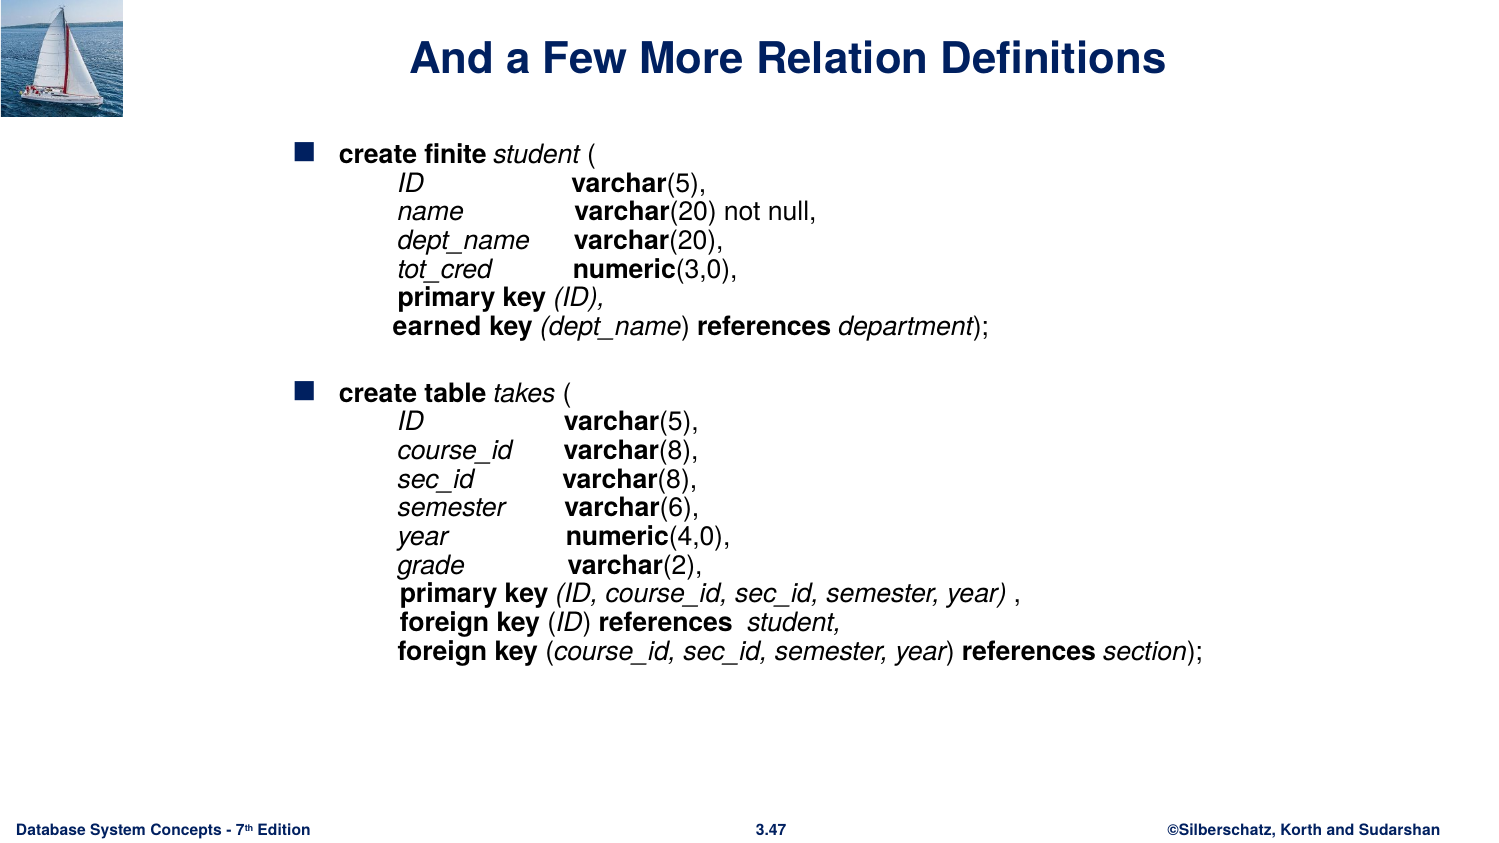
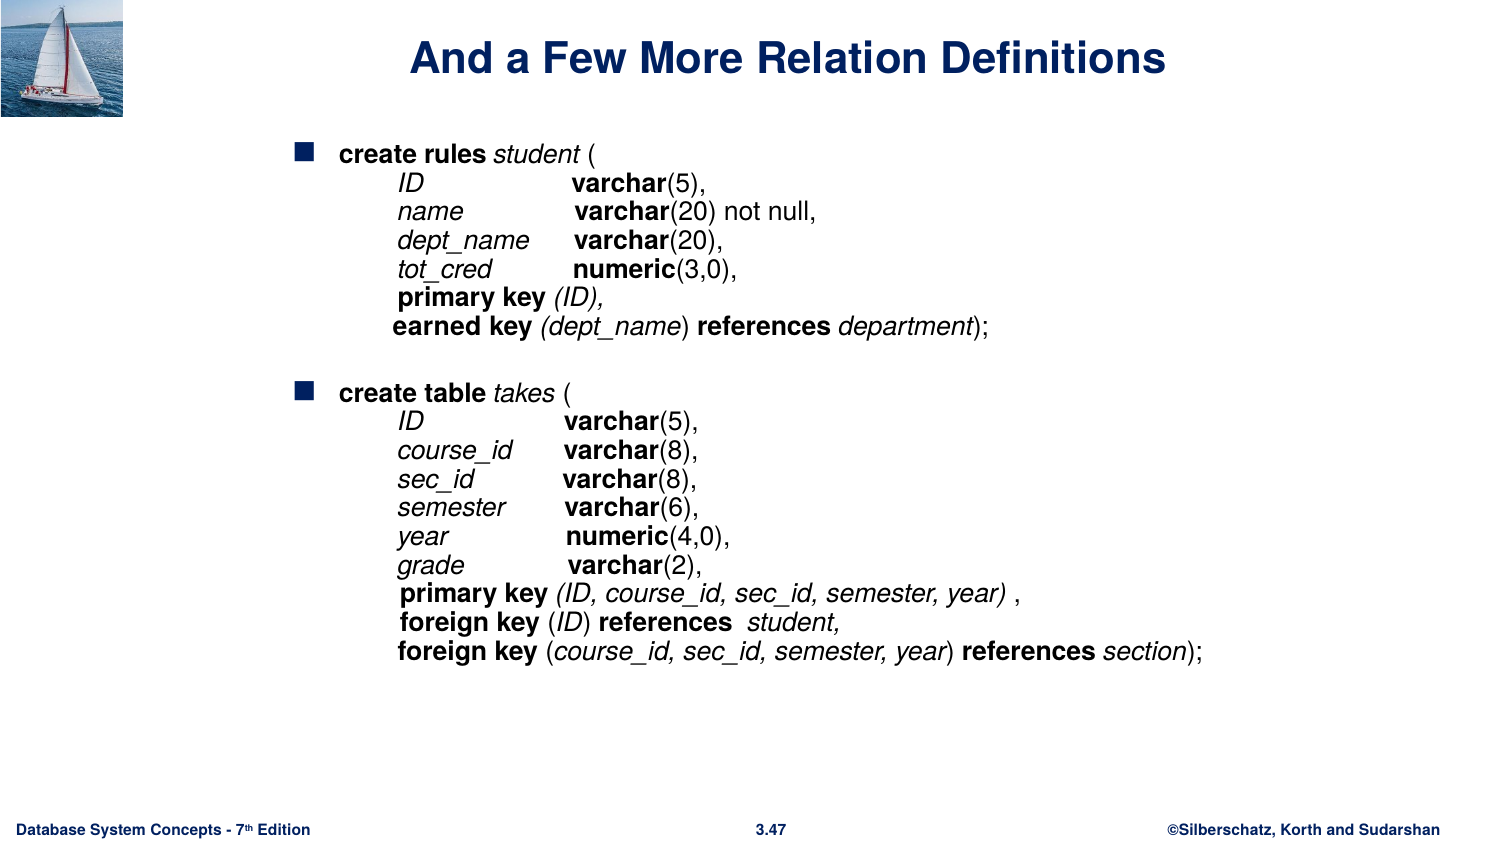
finite: finite -> rules (455, 155)
